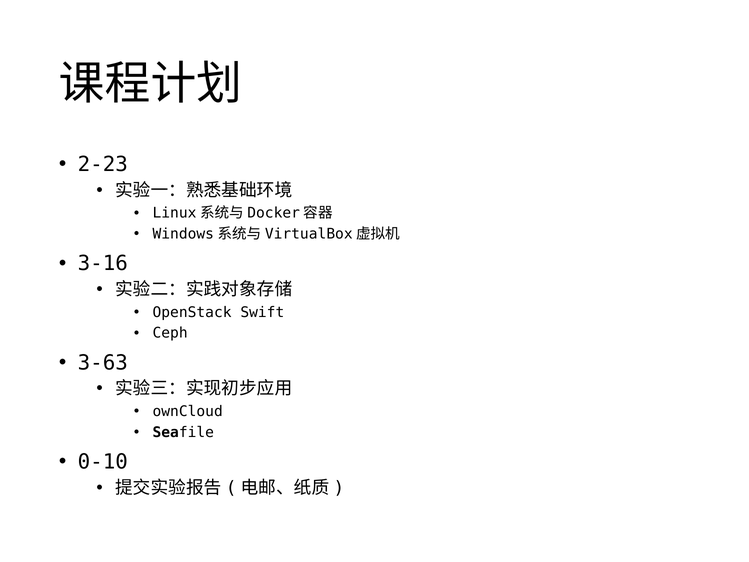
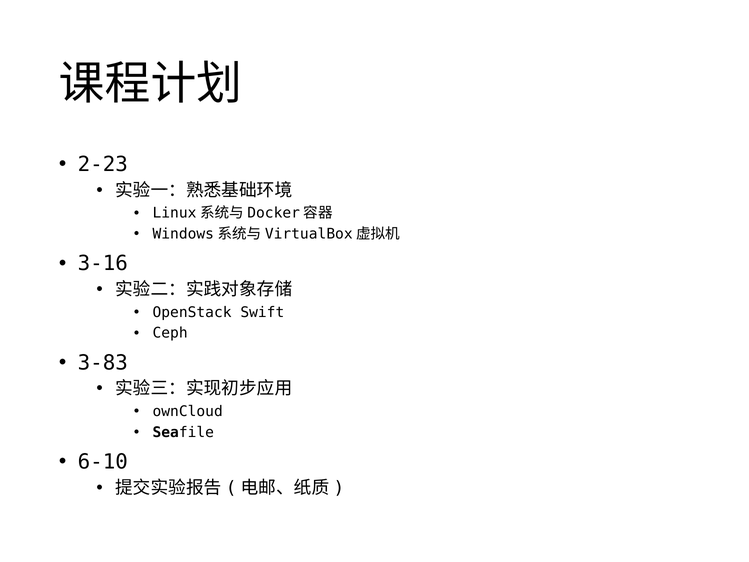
3-63: 3-63 -> 3-83 (103, 362)
0-10: 0-10 -> 6-10 (103, 462)
